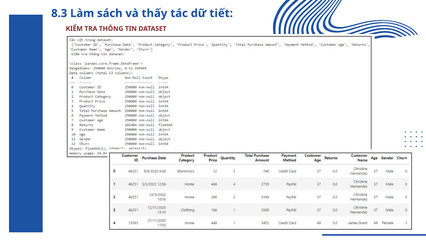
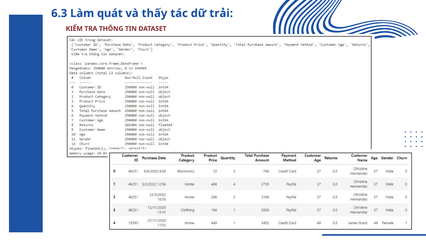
8.3: 8.3 -> 6.3 (59, 13)
sách: sách -> quát (110, 13)
tiết: tiết -> trải (221, 13)
